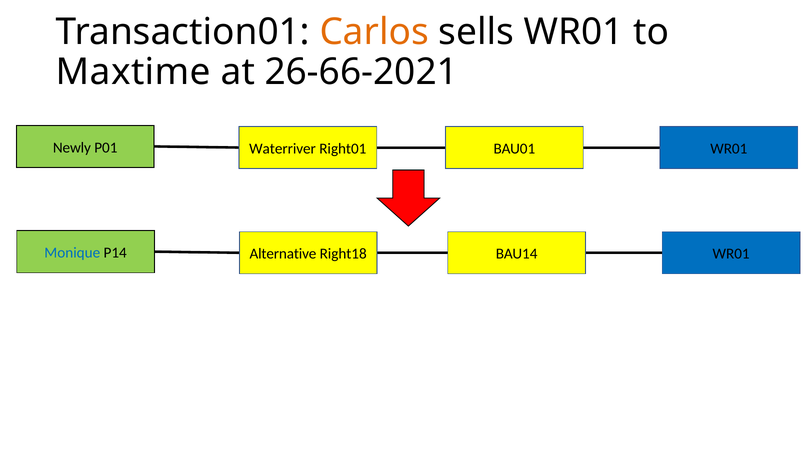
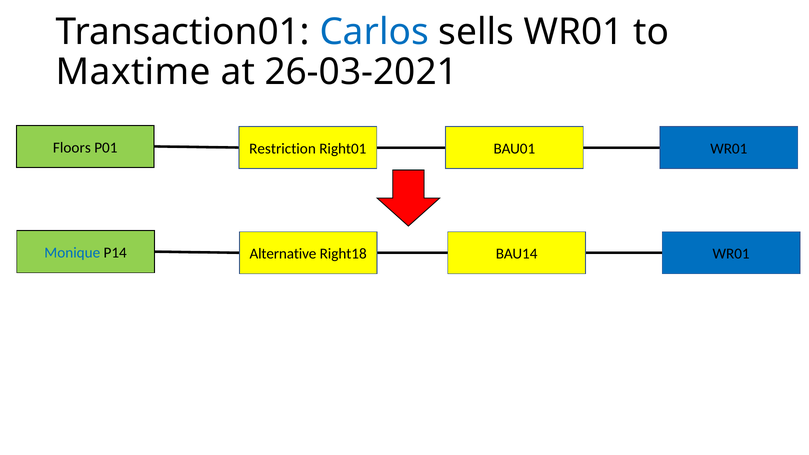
Carlos colour: orange -> blue (374, 32)
26-66-2021: 26-66-2021 -> 26-03-2021 (361, 72)
Newly: Newly -> Floors (72, 148)
Waterriver: Waterriver -> Restriction (283, 149)
